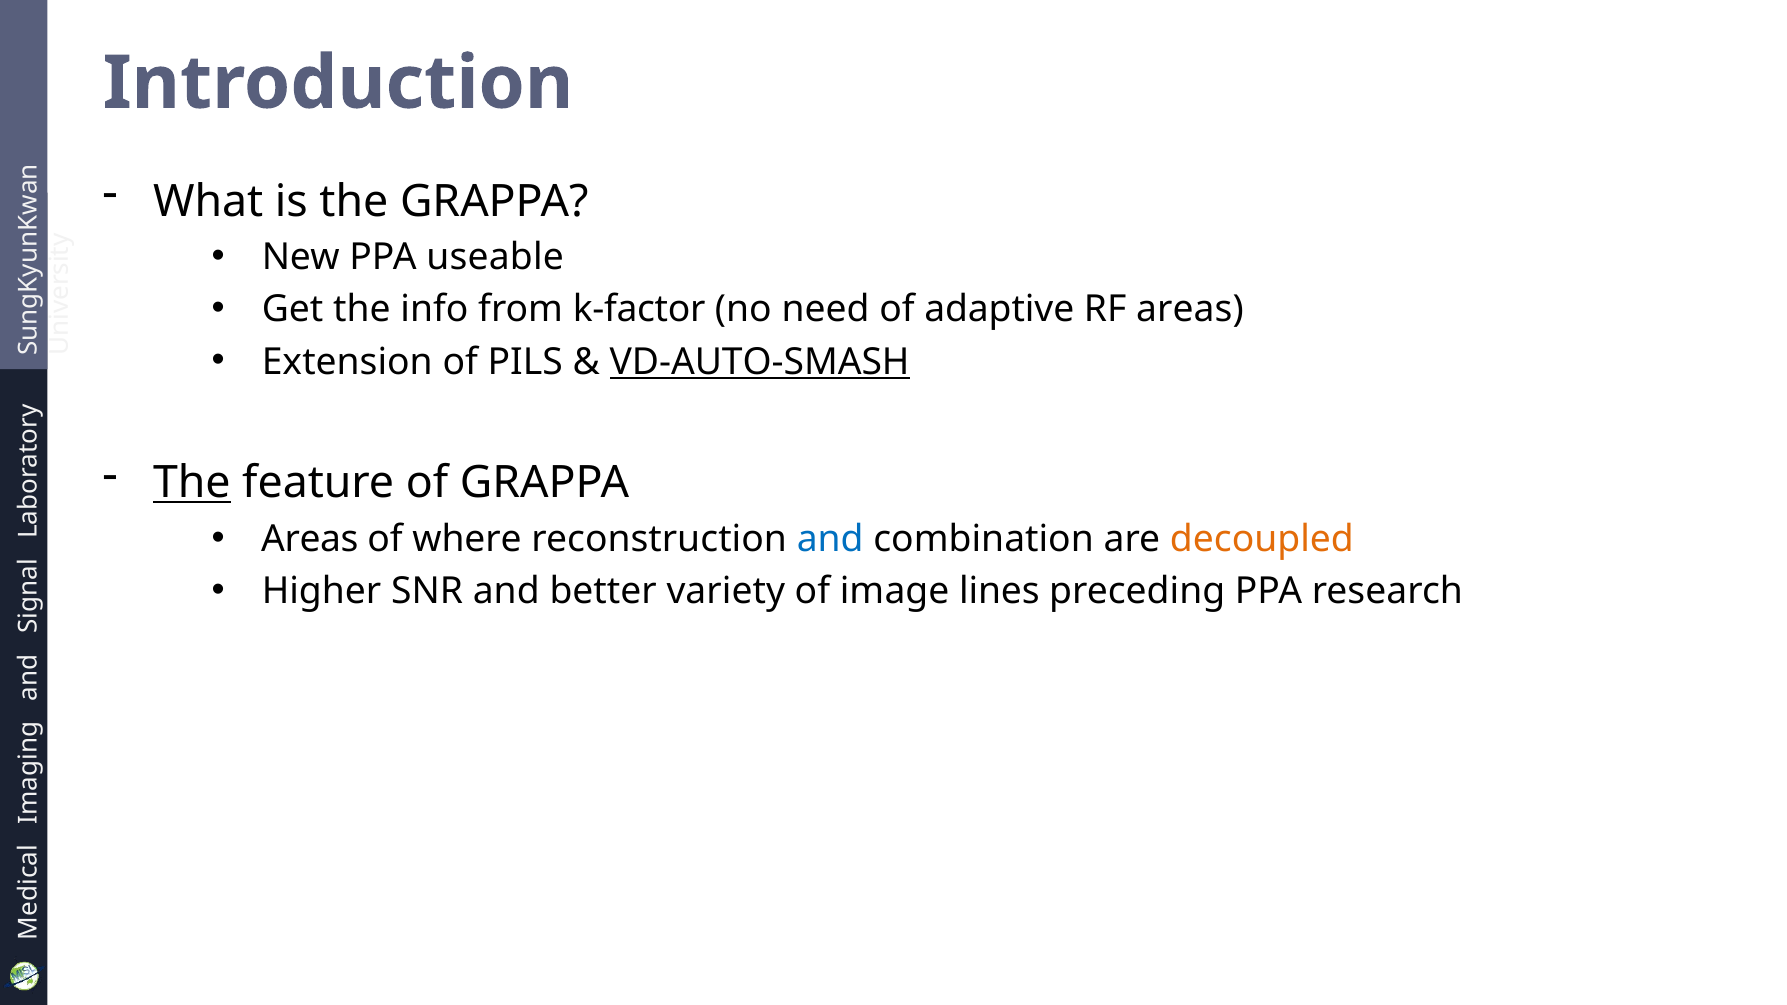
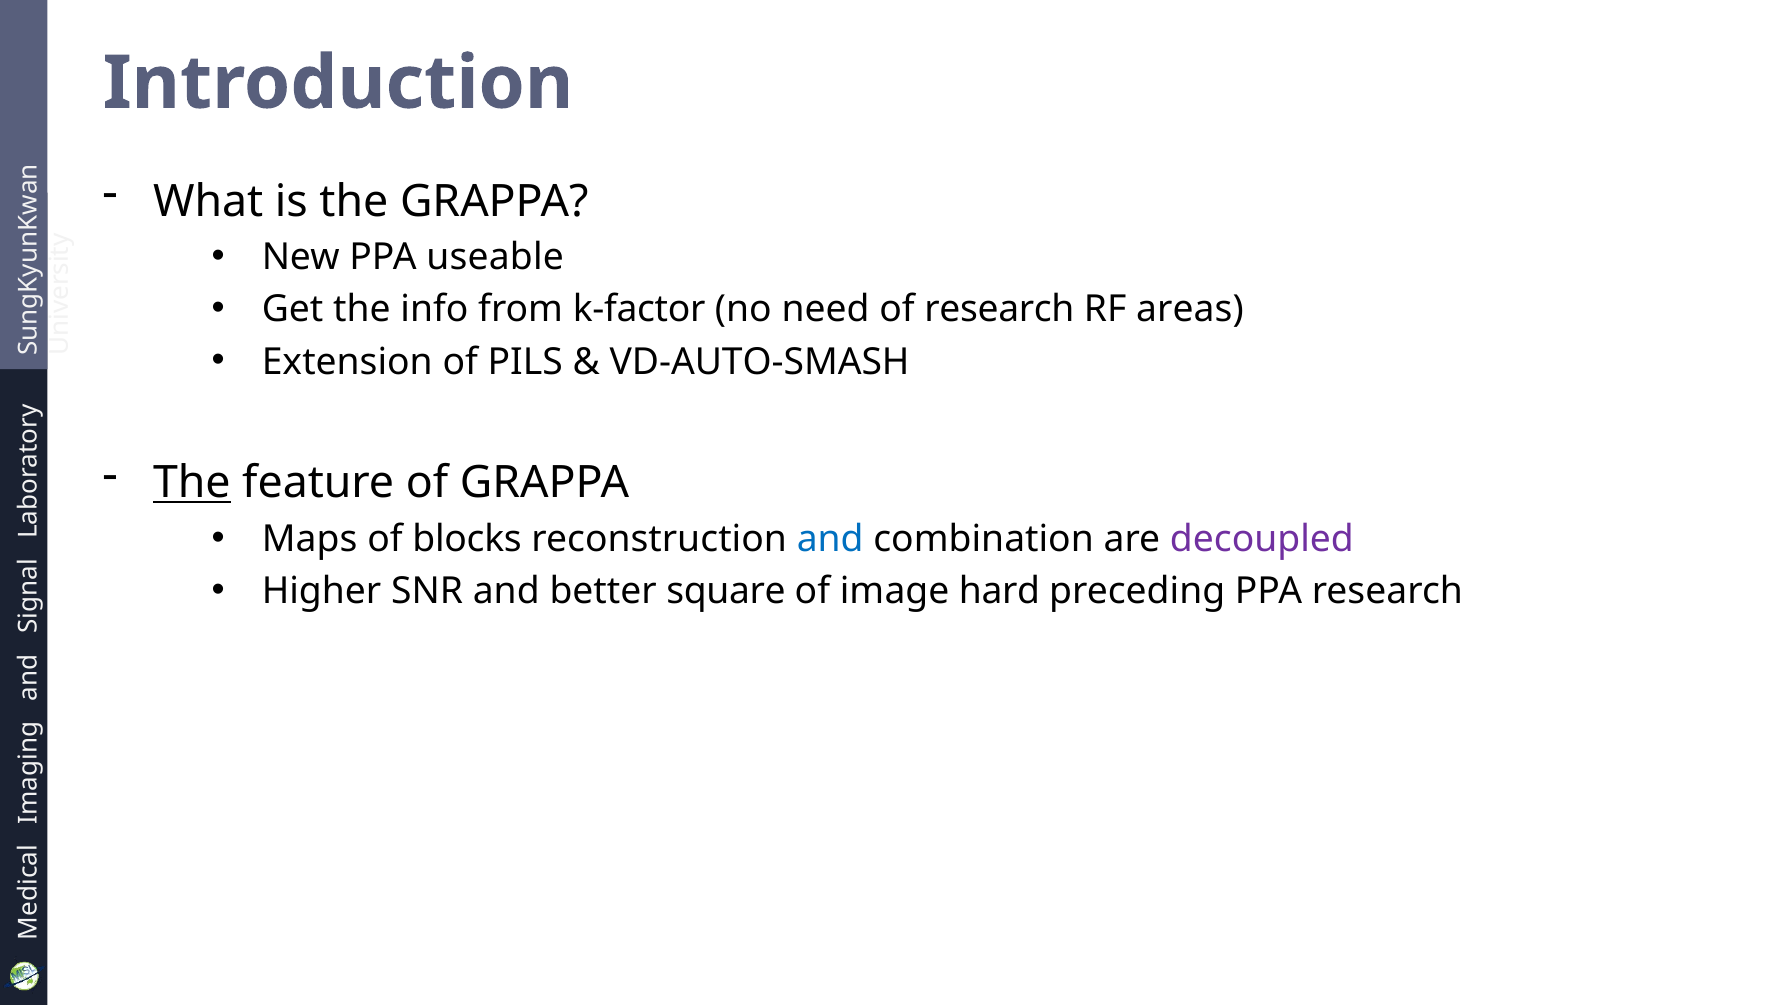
of adaptive: adaptive -> research (999, 310)
VD-AUTO-SMASH underline: present -> none (760, 362)
Areas: Areas -> Maps (310, 539)
where: where -> blocks (467, 539)
decoupled colour: orange -> purple (1262, 539)
variety: variety -> square (726, 591)
lines: lines -> hard (999, 591)
